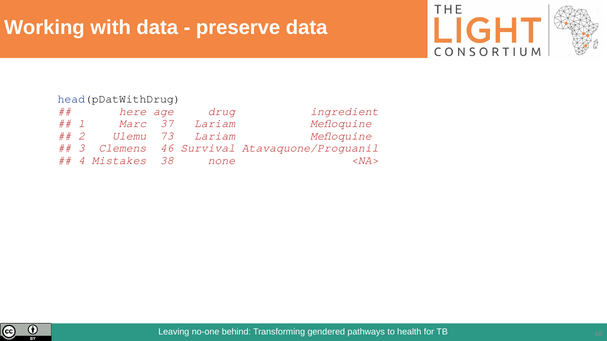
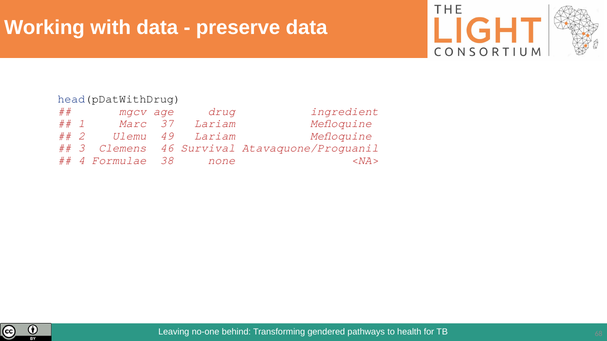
here: here -> mgcv (133, 112)
73: 73 -> 49 (167, 136)
Mistakes: Mistakes -> Formulae (119, 161)
